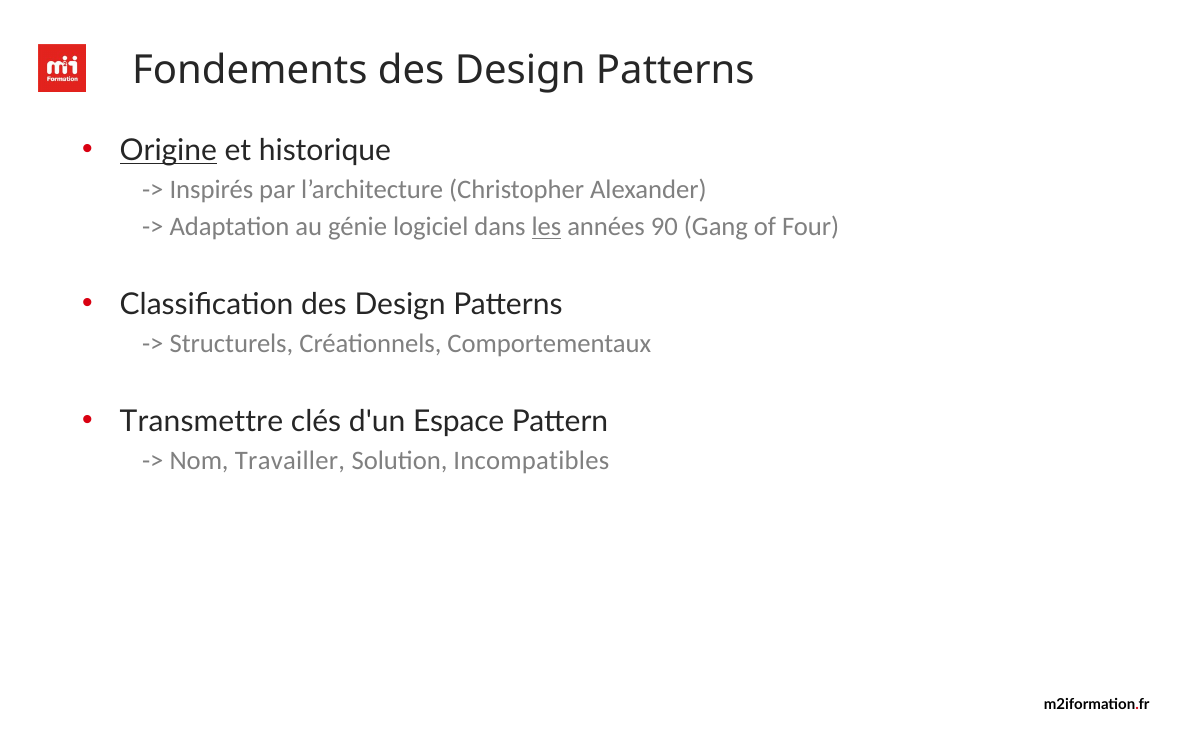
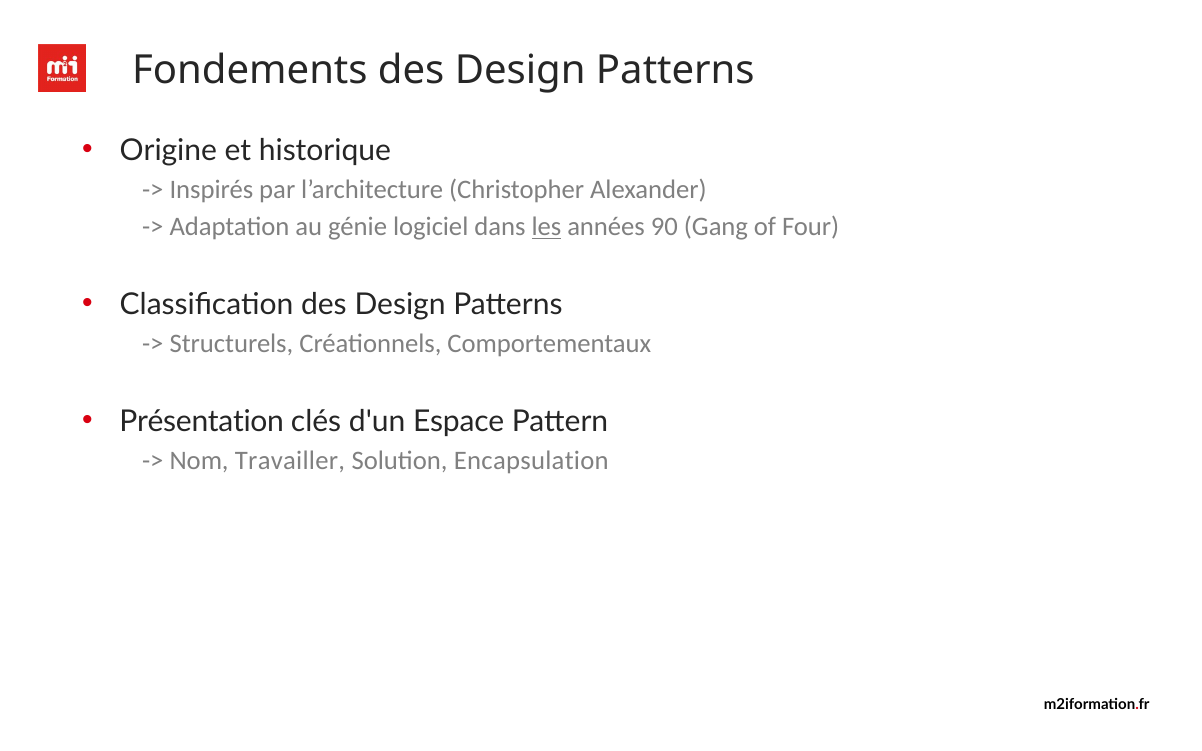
Origine underline: present -> none (168, 151)
Transmettre: Transmettre -> Présentation (202, 421)
Incompatibles: Incompatibles -> Encapsulation (531, 460)
